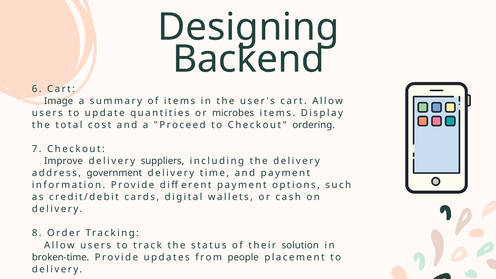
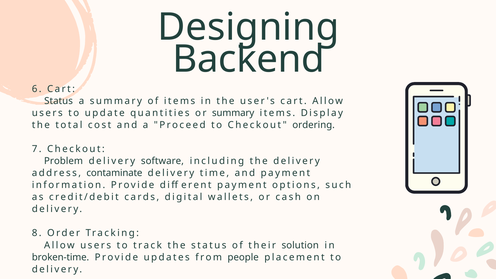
Image: Image -> Status (59, 101)
or microbes: microbes -> summary (233, 113)
Improve: Improve -> Problem (64, 161)
suppliers: suppliers -> software (162, 161)
government: government -> contaminate (114, 173)
